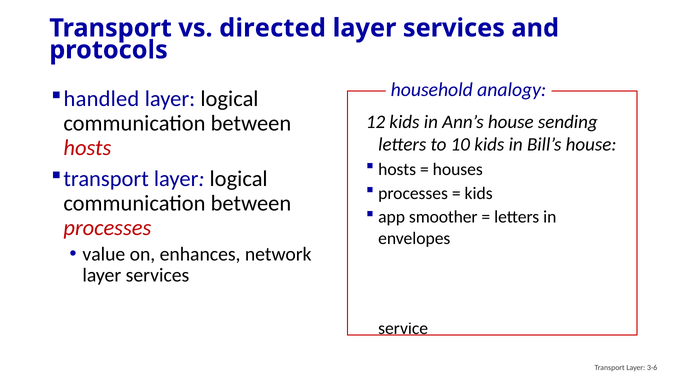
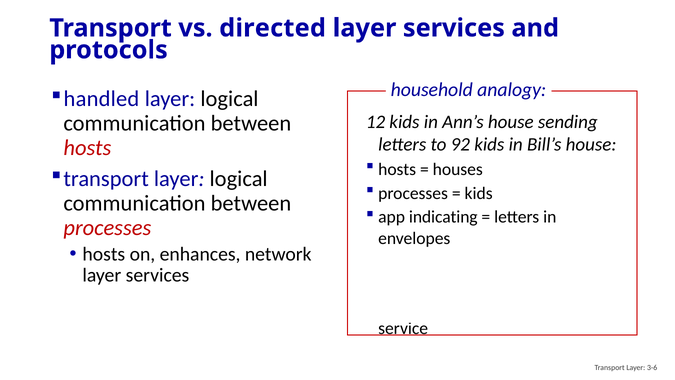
10: 10 -> 92 (460, 144)
smoother: smoother -> indicating (443, 217)
value: value -> hosts (104, 254)
